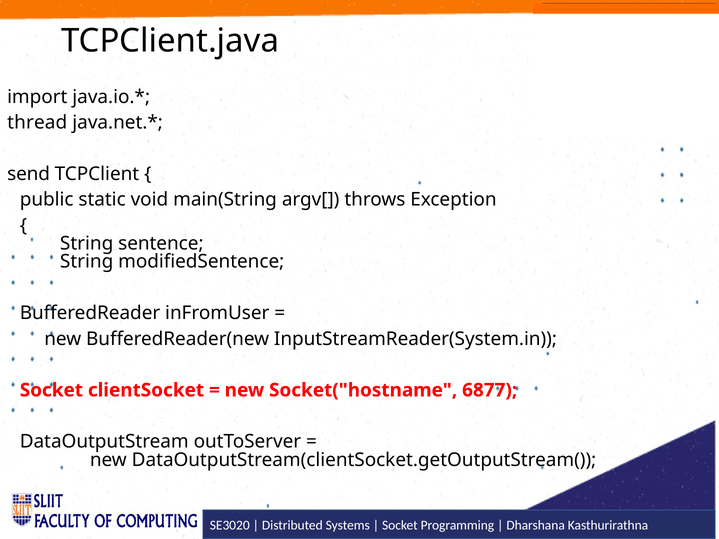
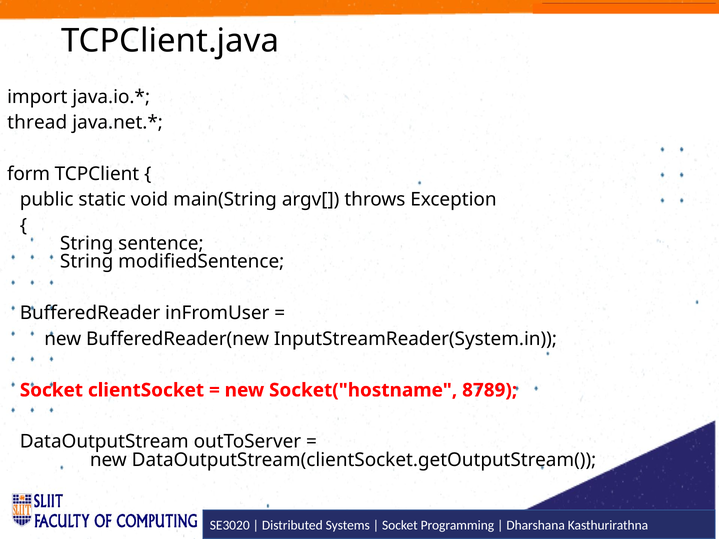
send: send -> form (29, 174)
6877: 6877 -> 8789 (490, 390)
